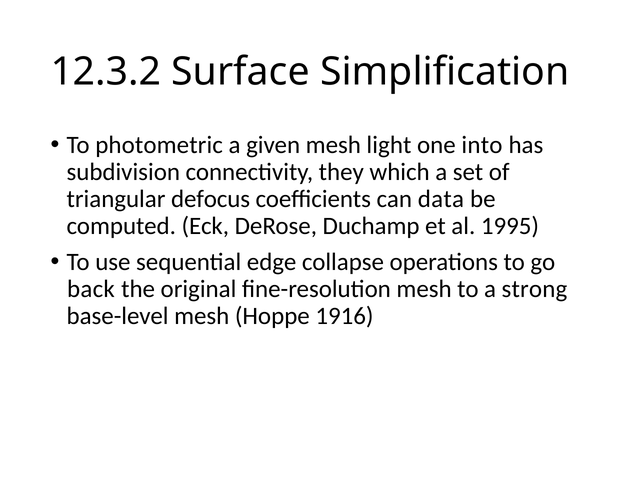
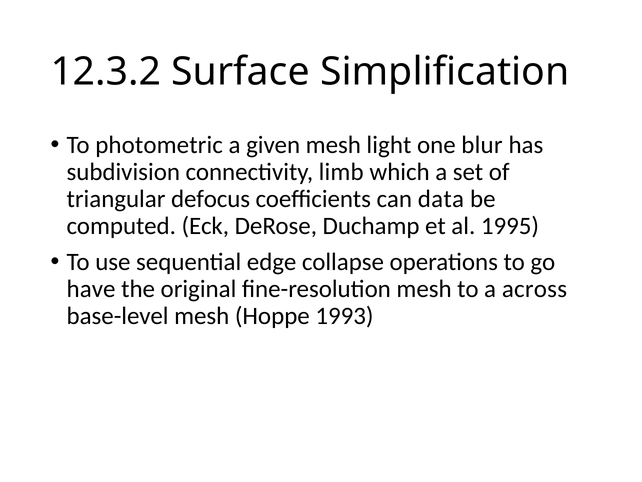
into: into -> blur (482, 145)
they: they -> limb (341, 172)
back: back -> have (91, 288)
strong: strong -> across (534, 288)
1916: 1916 -> 1993 (344, 315)
